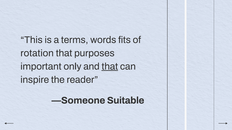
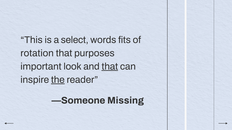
terms: terms -> select (75, 40)
only: only -> look (72, 67)
the underline: none -> present (58, 80)
Suitable: Suitable -> Missing (126, 101)
